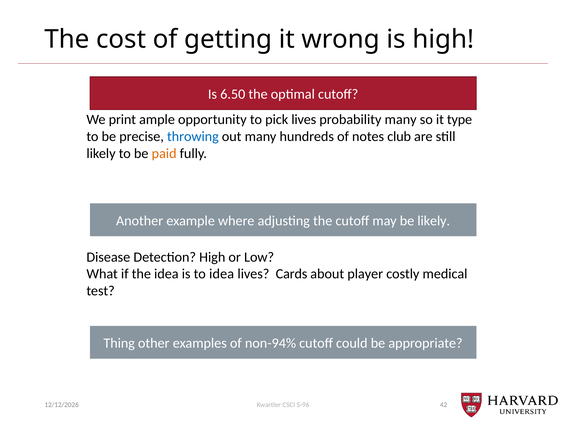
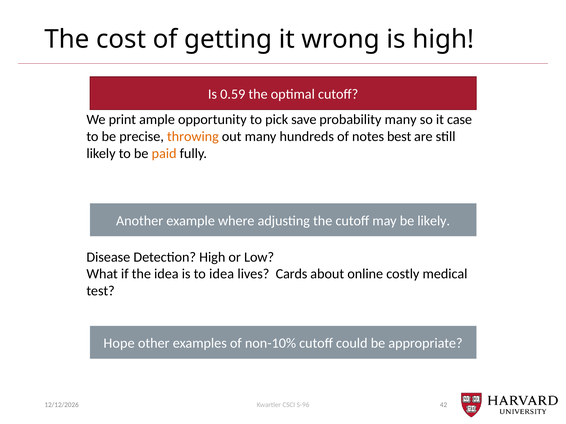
6.50: 6.50 -> 0.59 (233, 94)
pick lives: lives -> save (304, 120)
type: type -> case (460, 120)
throwing colour: blue -> orange (193, 137)
club: club -> best (399, 137)
player: player -> online (365, 274)
Thing: Thing -> Hope (119, 344)
non-94%: non-94% -> non-10% (270, 344)
